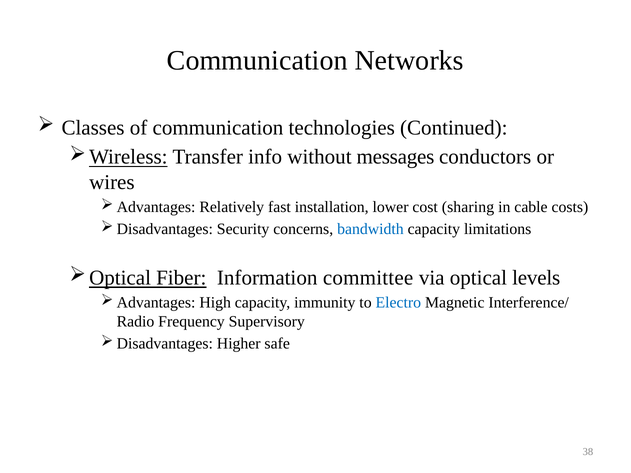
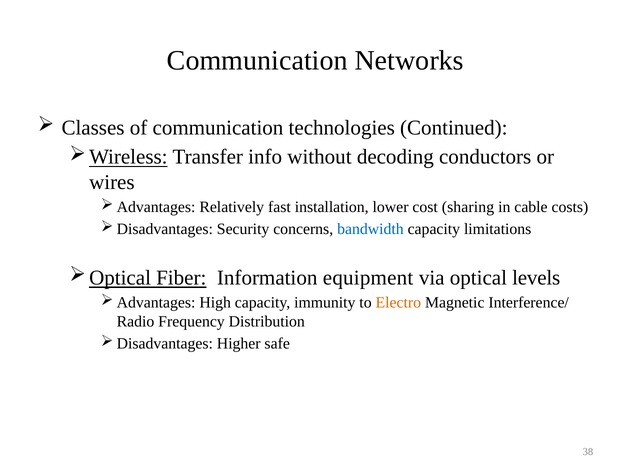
messages: messages -> decoding (395, 157)
committee: committee -> equipment (368, 278)
Electro colour: blue -> orange (398, 303)
Supervisory: Supervisory -> Distribution (267, 322)
